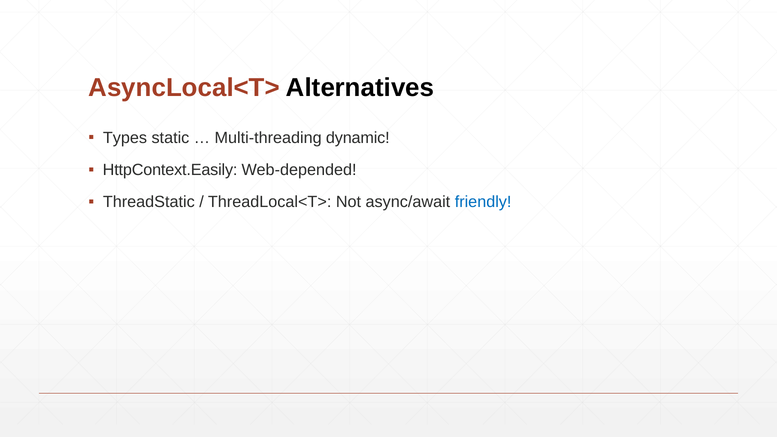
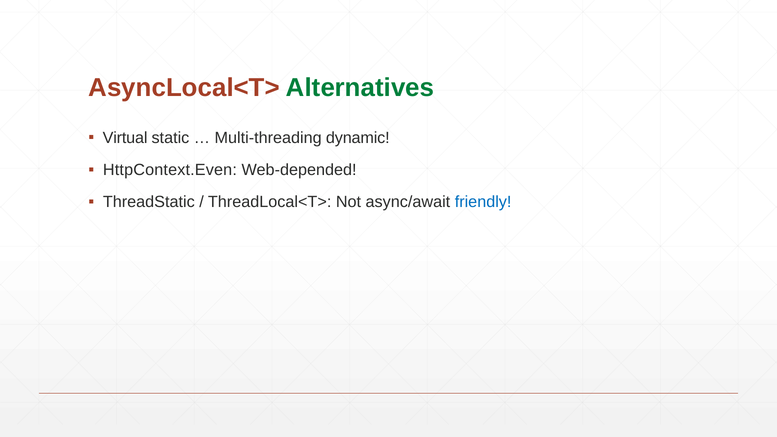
Alternatives colour: black -> green (360, 88)
Types: Types -> Virtual (125, 138)
HttpContext.Easily: HttpContext.Easily -> HttpContext.Even (170, 170)
